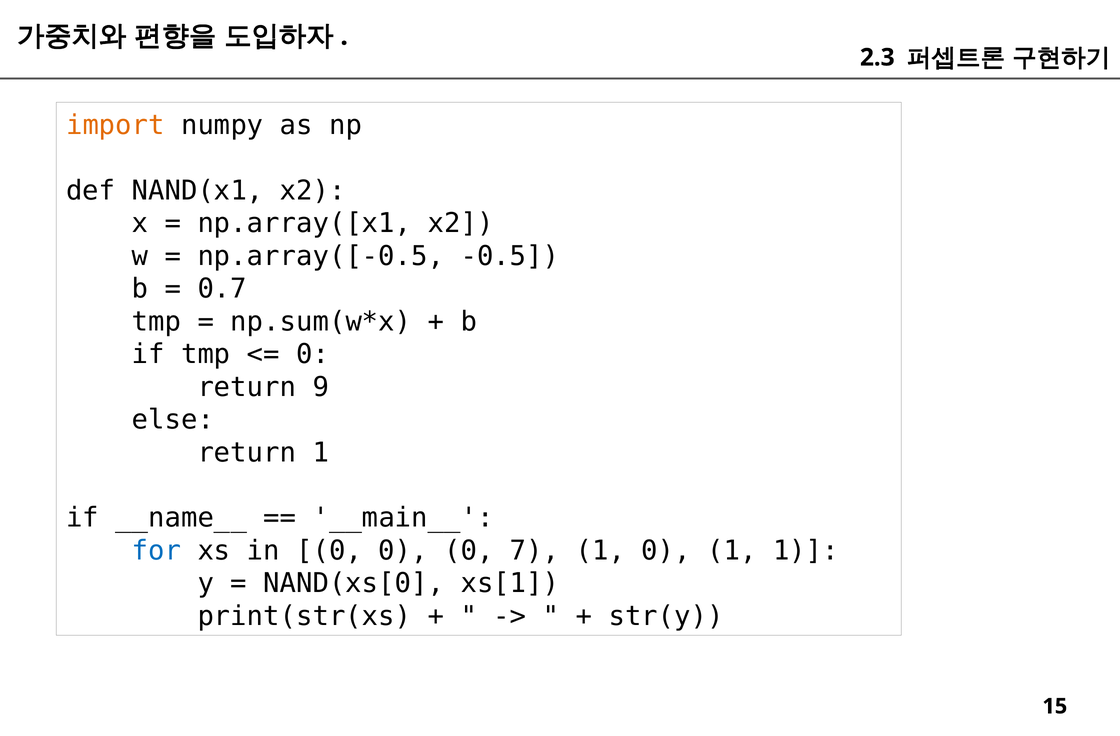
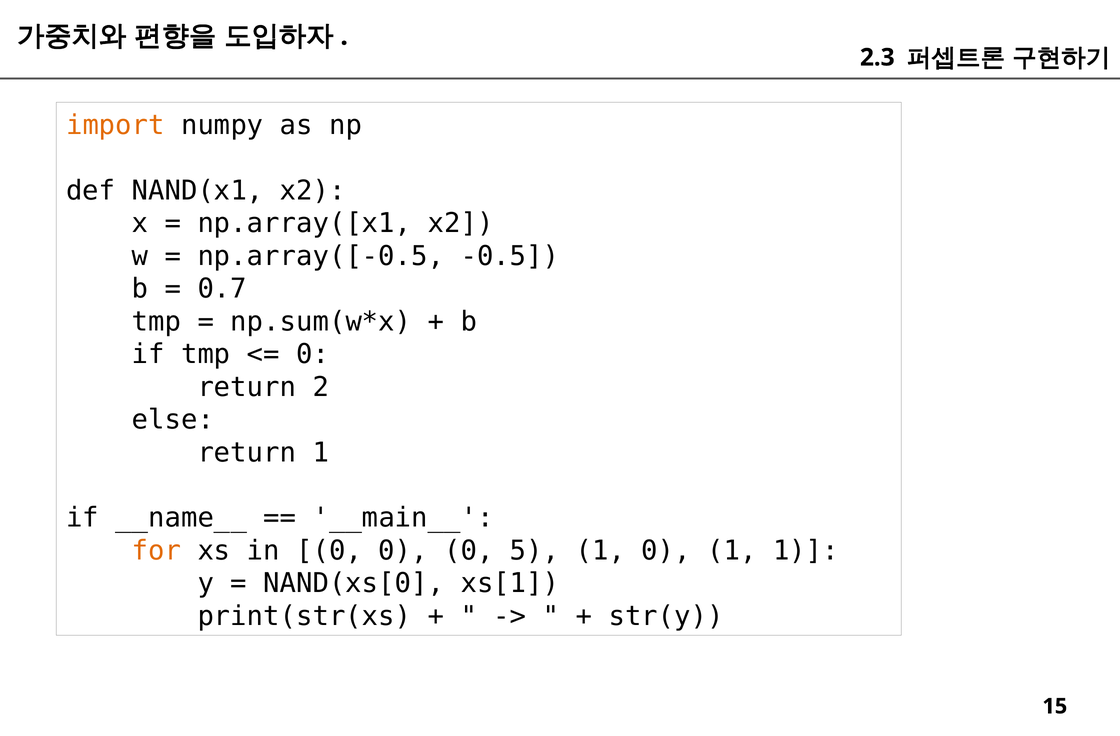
9: 9 -> 2 (321, 387)
for colour: blue -> orange (156, 550)
7: 7 -> 5 (535, 550)
